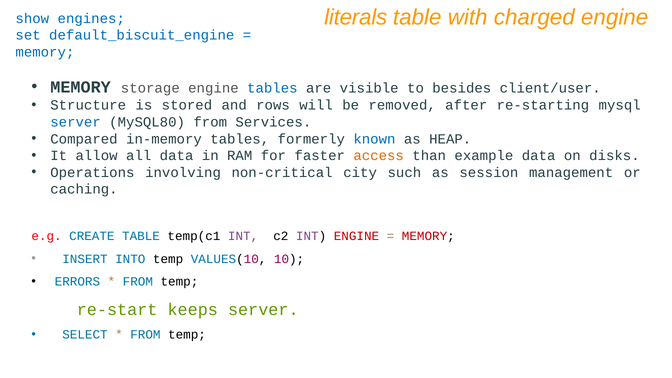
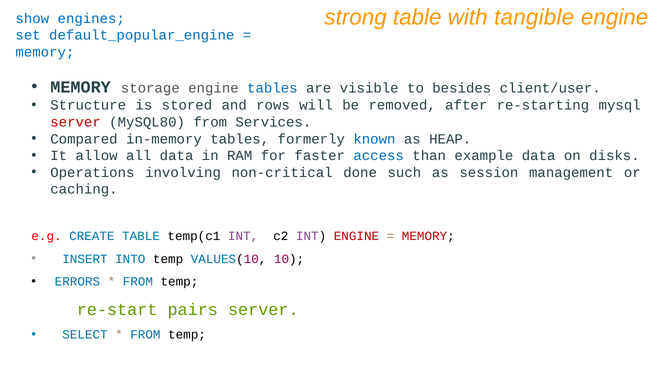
literals: literals -> strong (356, 17)
charged: charged -> tangible (534, 17)
default_biscuit_engine: default_biscuit_engine -> default_popular_engine (142, 35)
server colour: blue -> red (76, 122)
access colour: orange -> blue (379, 156)
city: city -> done (360, 173)
keeps: keeps -> pairs (193, 310)
